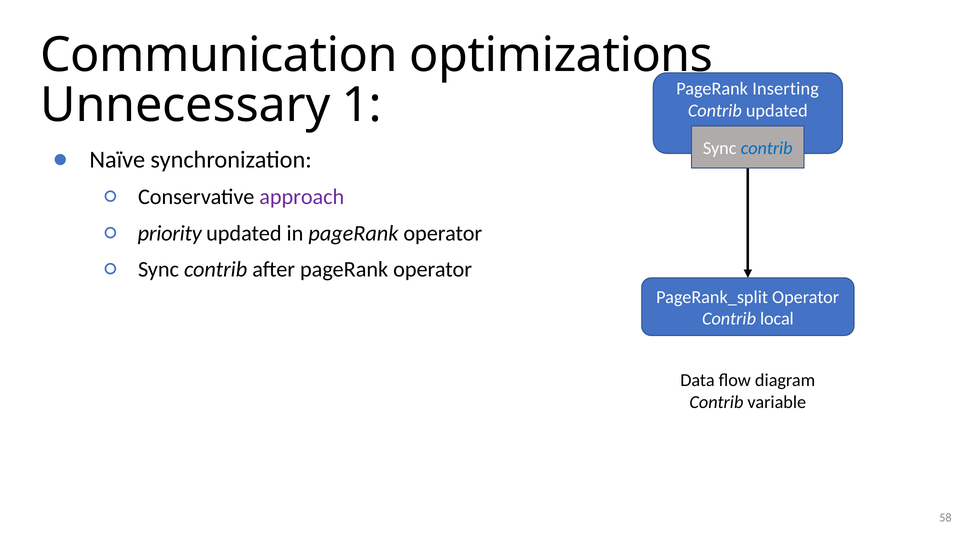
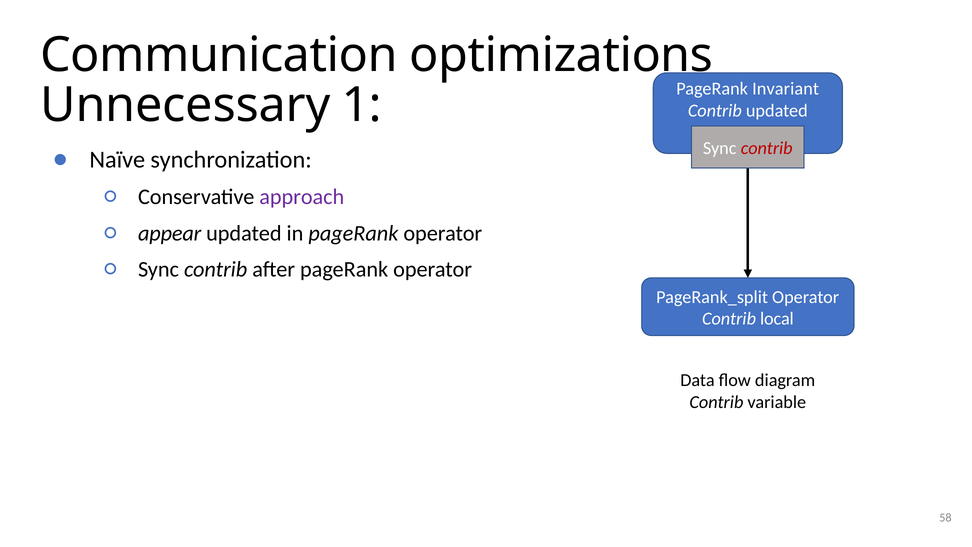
Inserting: Inserting -> Invariant (786, 89)
contrib colour: blue -> red (767, 148)
priority: priority -> appear (170, 233)
